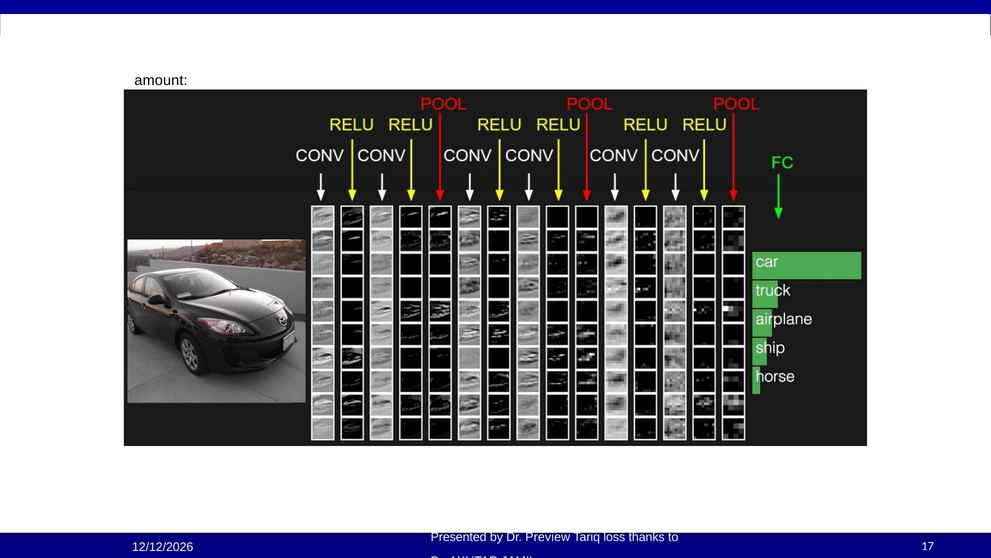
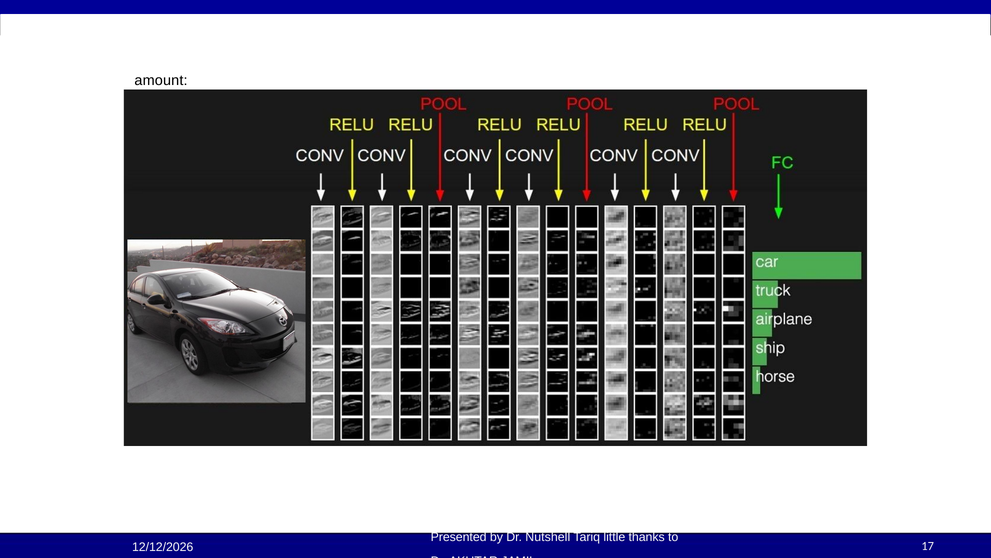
Preview: Preview -> Nutshell (548, 537)
loss: loss -> little (614, 537)
